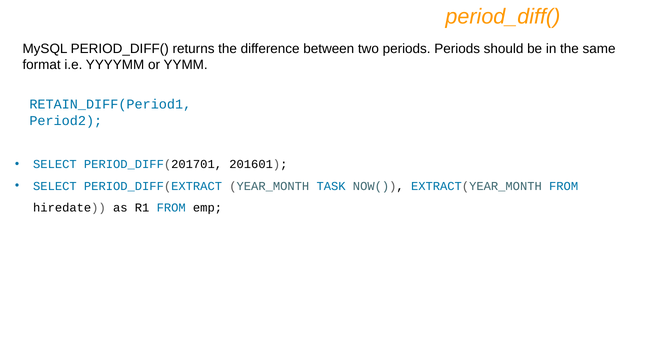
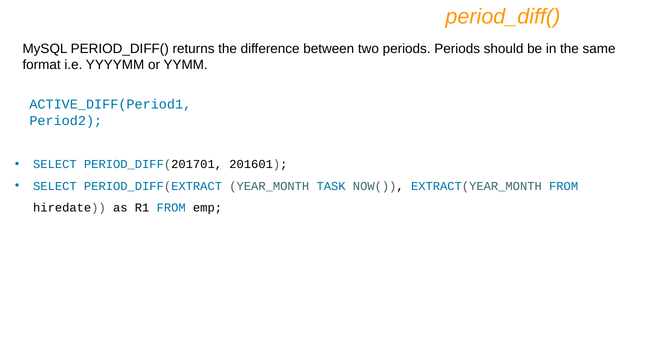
RETAIN_DIFF(Period1: RETAIN_DIFF(Period1 -> ACTIVE_DIFF(Period1 (110, 104)
